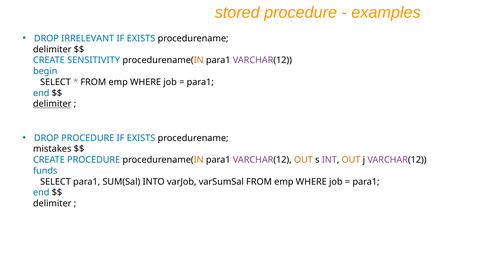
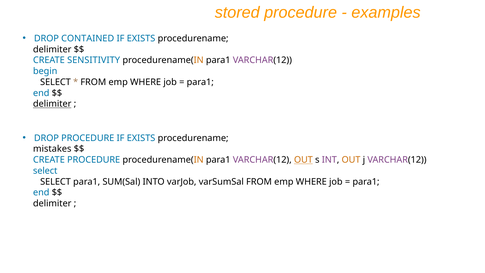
IRRELEVANT: IRRELEVANT -> CONTAINED (88, 38)
OUT underline: none -> present (303, 160)
funds: funds -> select (45, 171)
